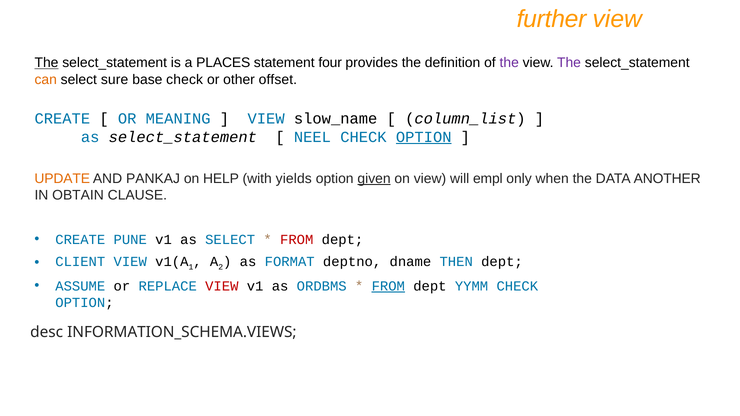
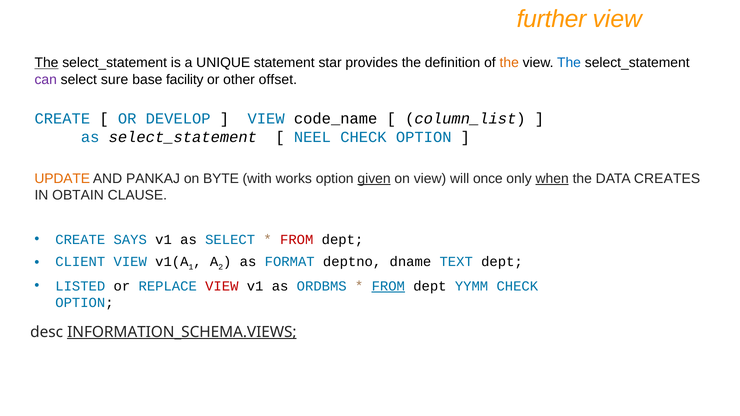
PLACES: PLACES -> UNIQUE (223, 63)
four: four -> star (330, 63)
the colour: purple -> orange (509, 63)
The colour: purple -> blue (569, 63)
can colour: orange -> purple (46, 80)
base check: check -> facility (185, 80)
MEANING: MEANING -> DEVELOP (178, 119)
slow_name: slow_name -> code_name (336, 119)
OPTION underline: present -> none (424, 137)
HELP: HELP -> BYTE (221, 179)
yields: yields -> works (294, 179)
empl: empl -> once (488, 179)
when underline: none -> present (552, 179)
ANOTHER: ANOTHER -> CREATES (667, 179)
PUNE: PUNE -> SAYS (130, 240)
THEN: THEN -> TEXT (456, 262)
ASSUME: ASSUME -> LISTED (80, 286)
INFORMATION_SCHEMA.VIEWS underline: none -> present (182, 332)
